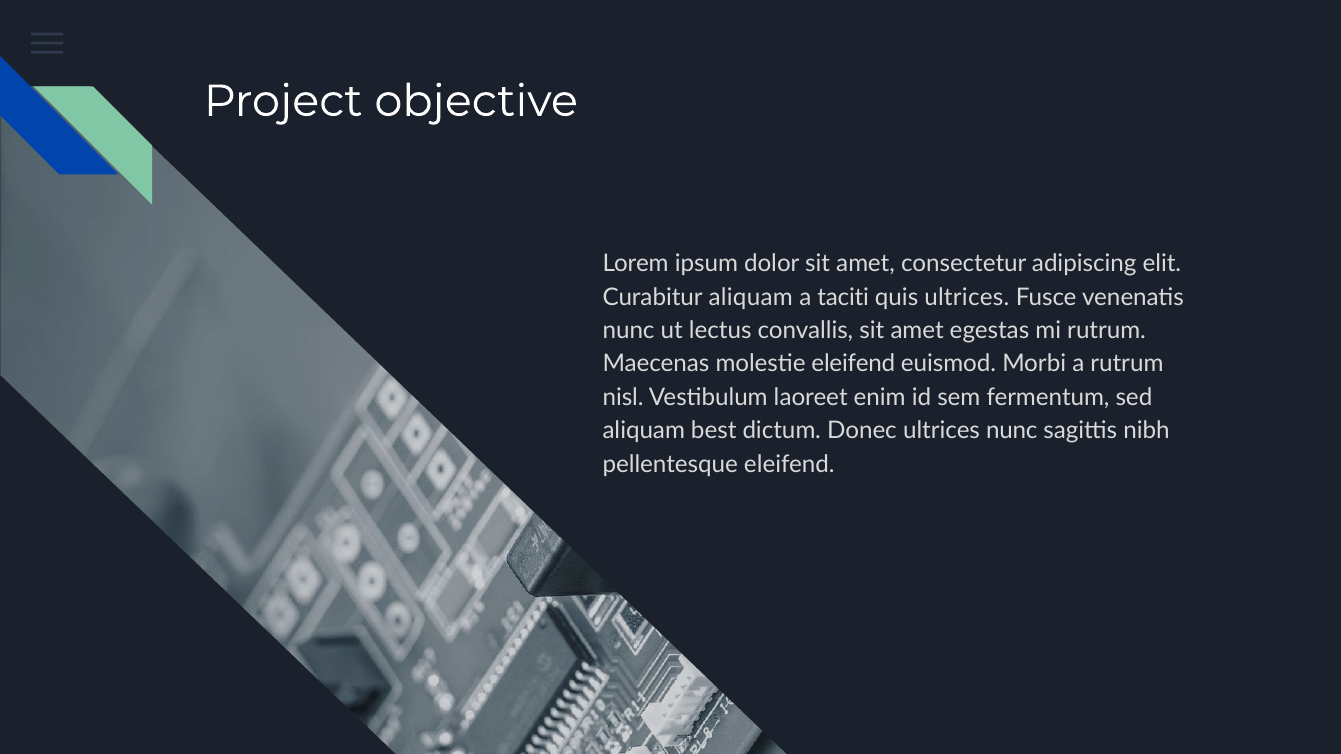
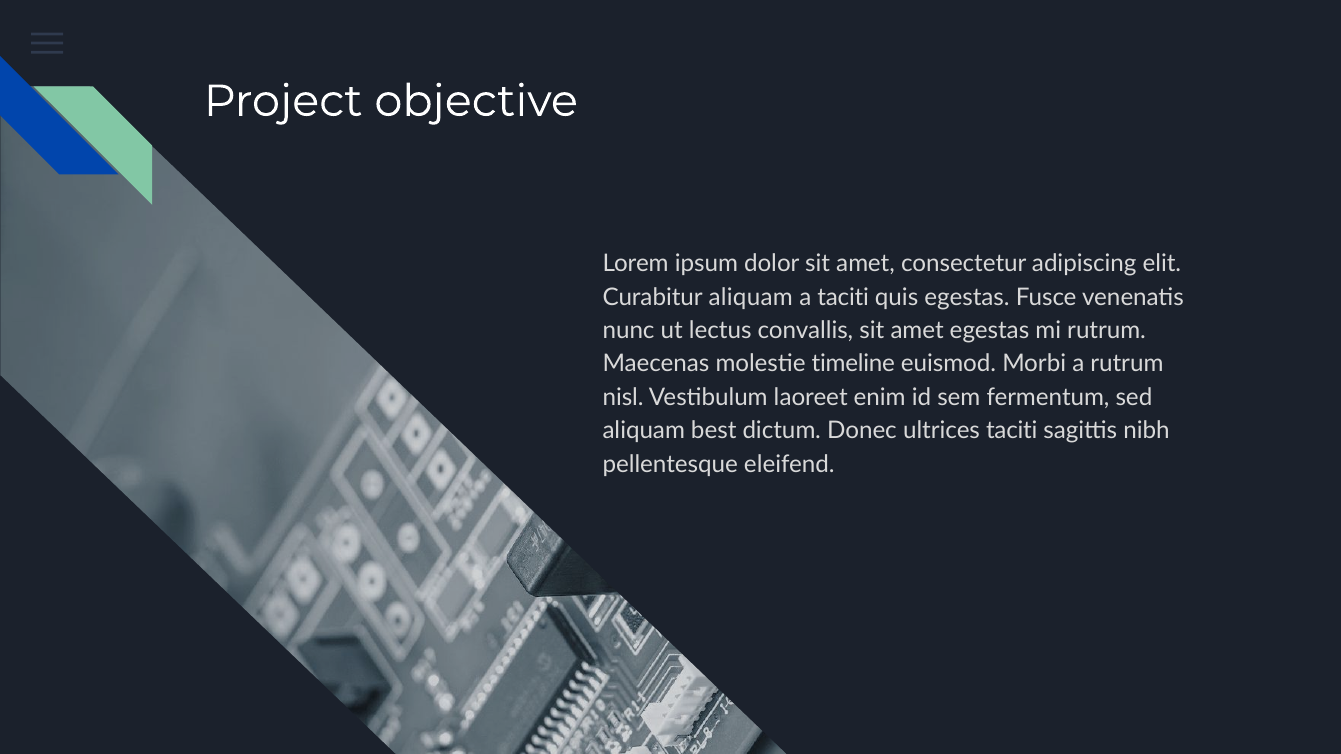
quis ultrices: ultrices -> egestas (967, 297)
molestie eleifend: eleifend -> timeline (853, 364)
ultrices nunc: nunc -> taciti (1012, 431)
